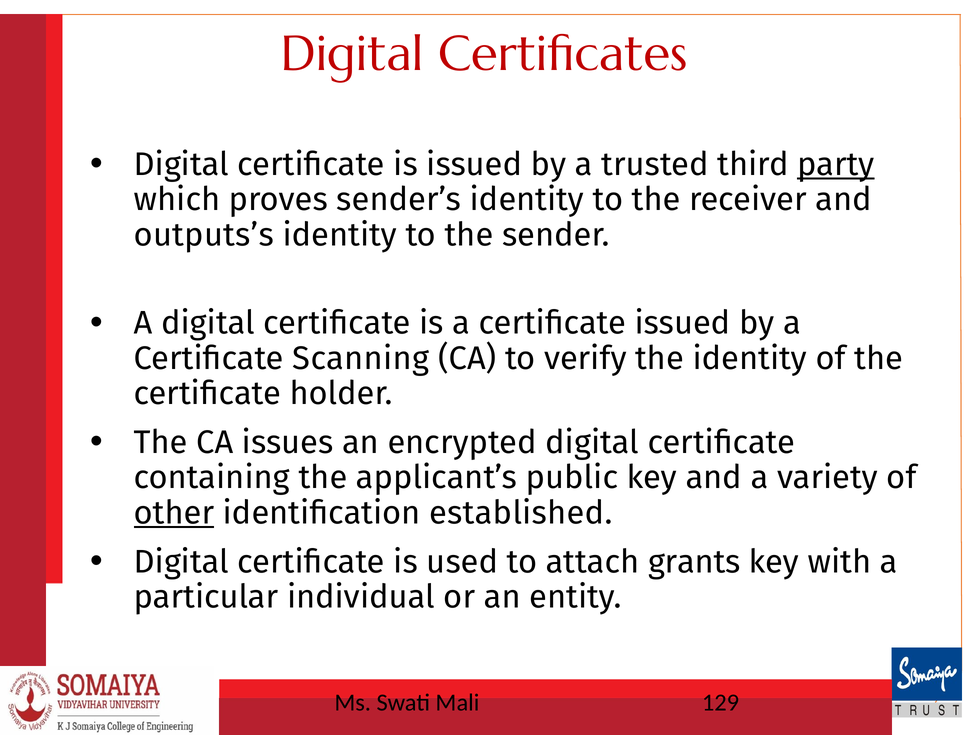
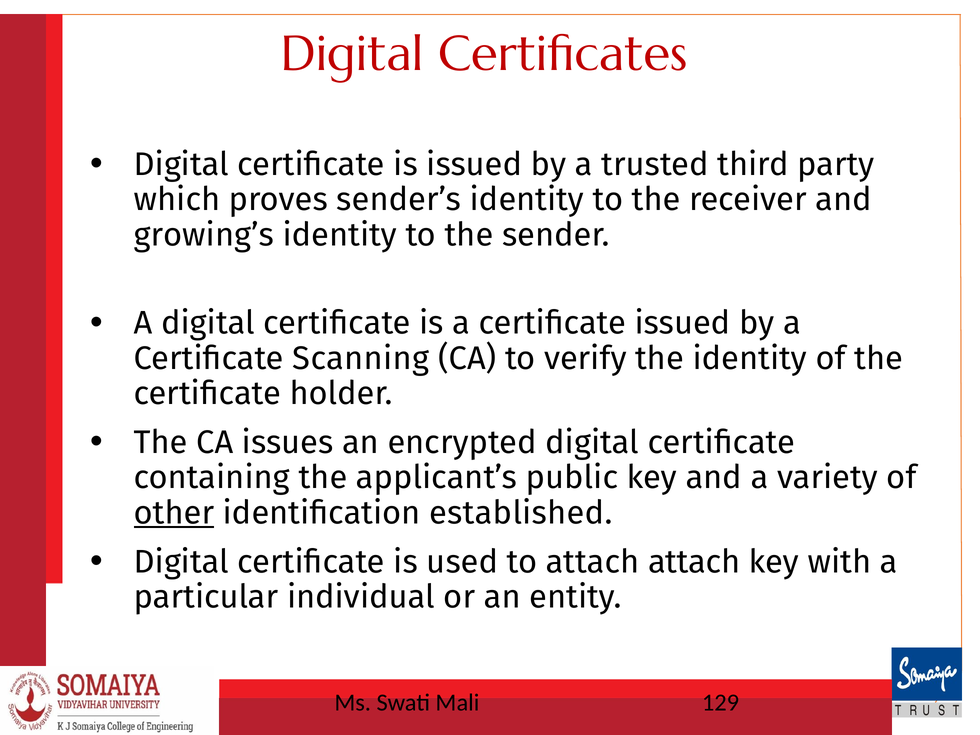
party underline: present -> none (836, 164)
outputs’s: outputs’s -> growing’s (204, 235)
attach grants: grants -> attach (694, 562)
